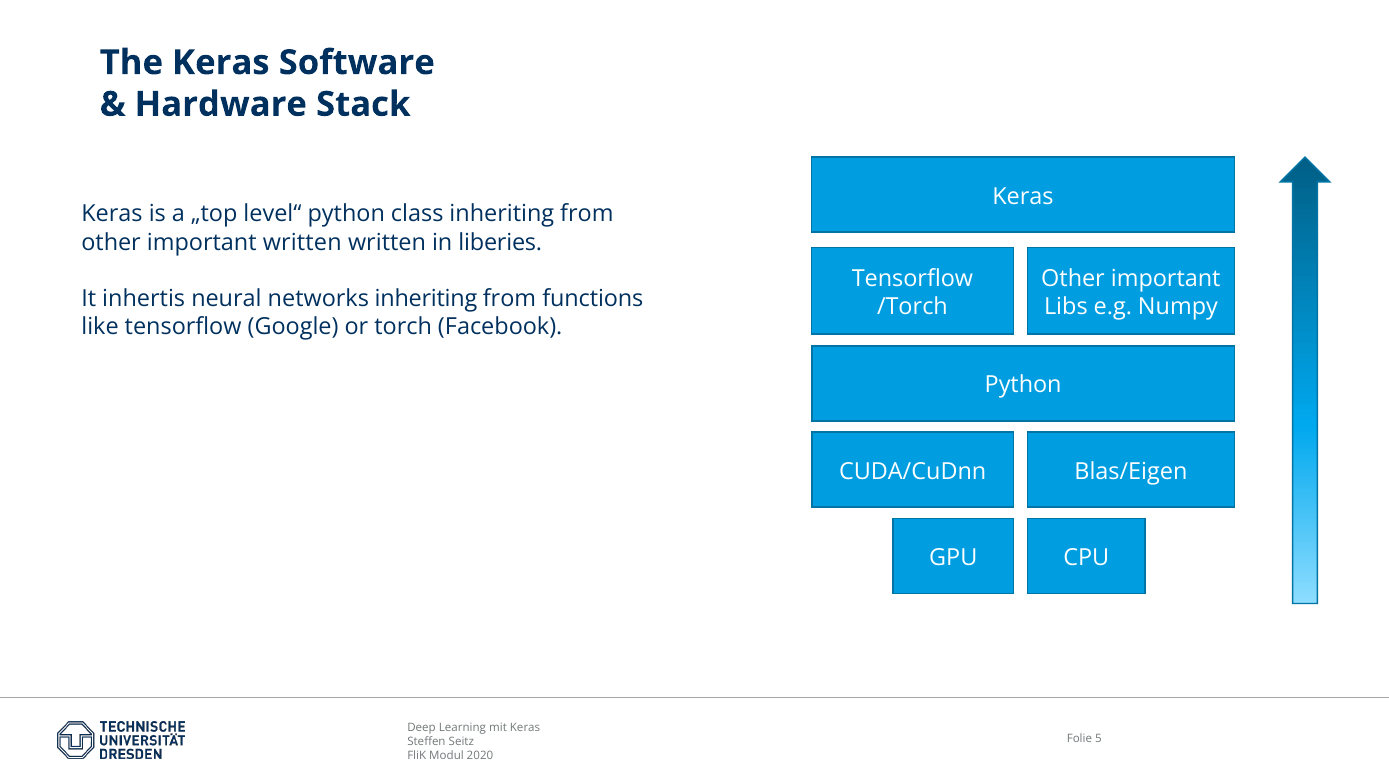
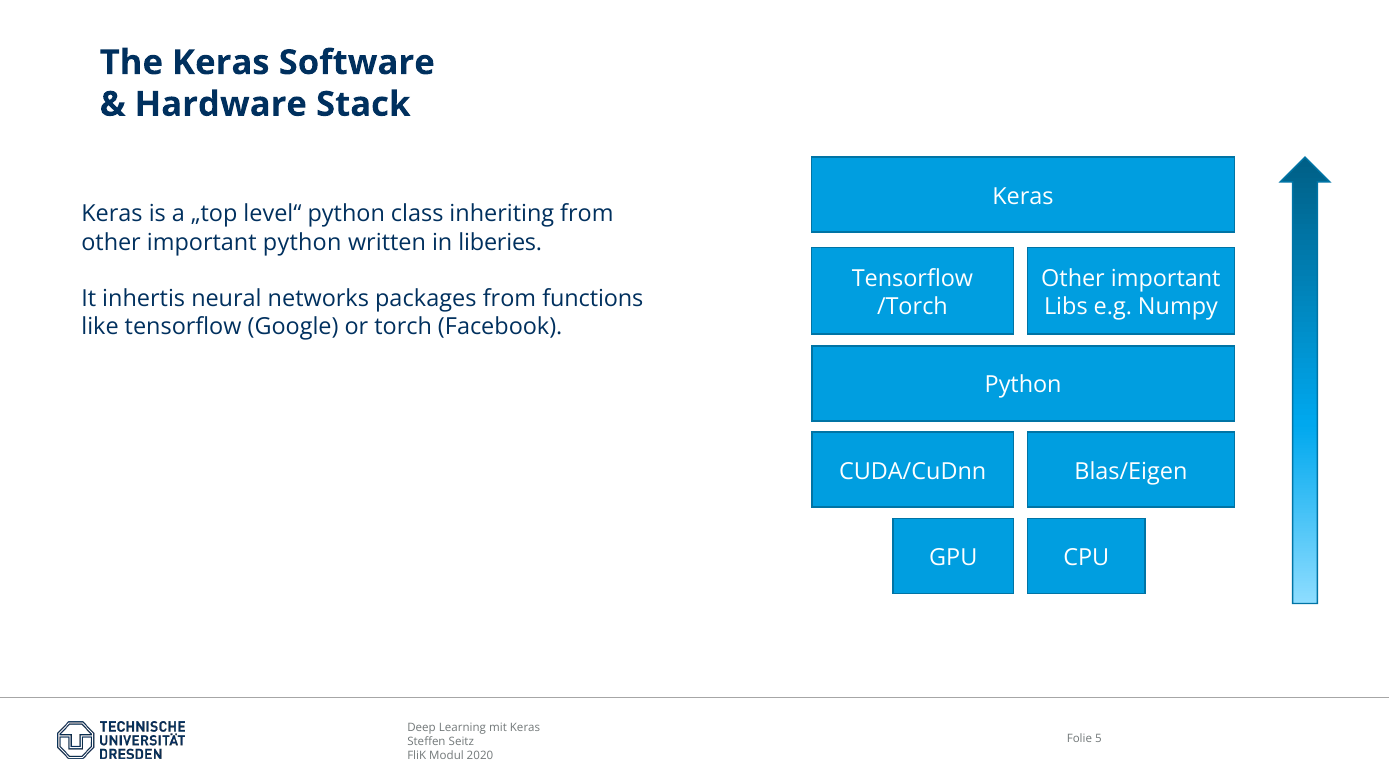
important written: written -> python (302, 242)
networks inheriting: inheriting -> packages (426, 299)
